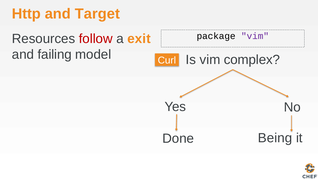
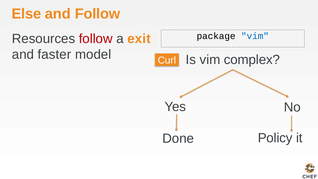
Http: Http -> Else (26, 14)
and Target: Target -> Follow (97, 14)
vim colour: purple -> blue (255, 36)
failing: failing -> faster (55, 55)
Being: Being -> Policy (275, 138)
